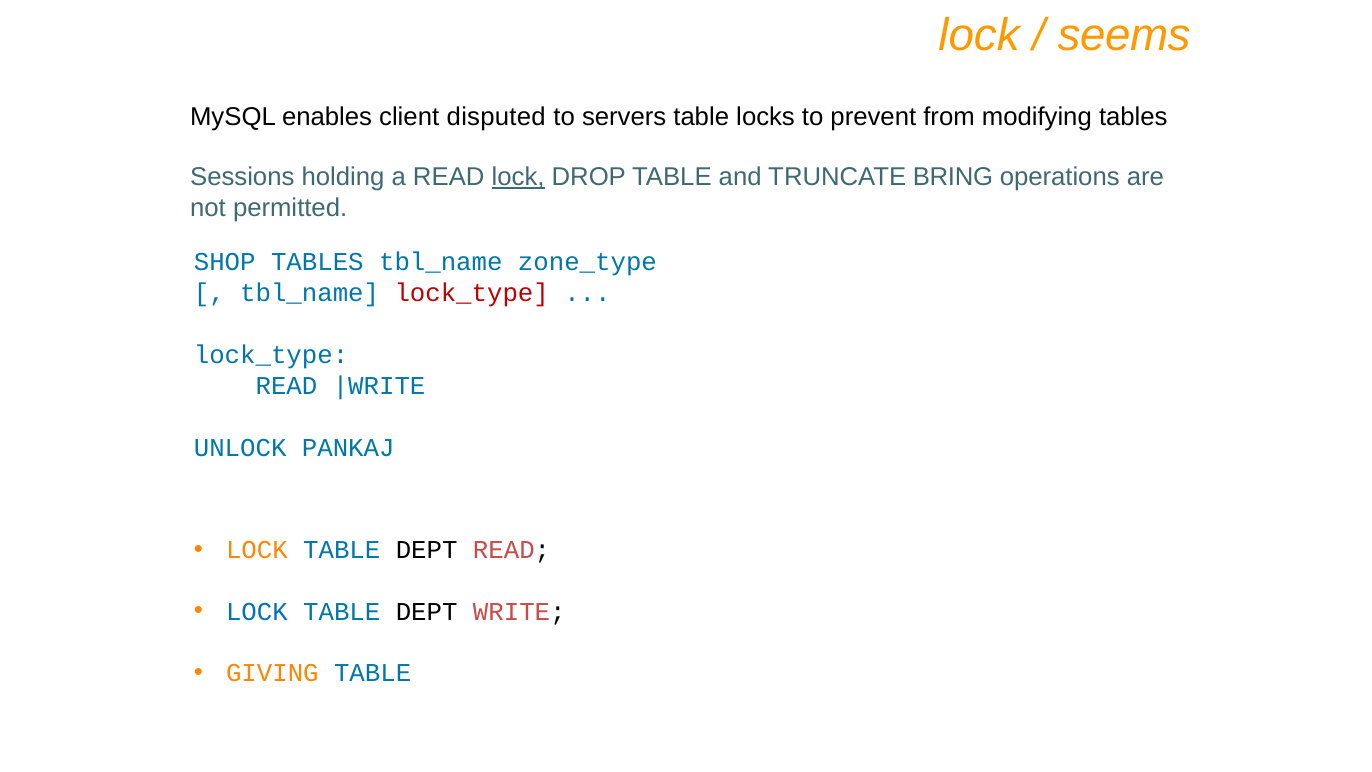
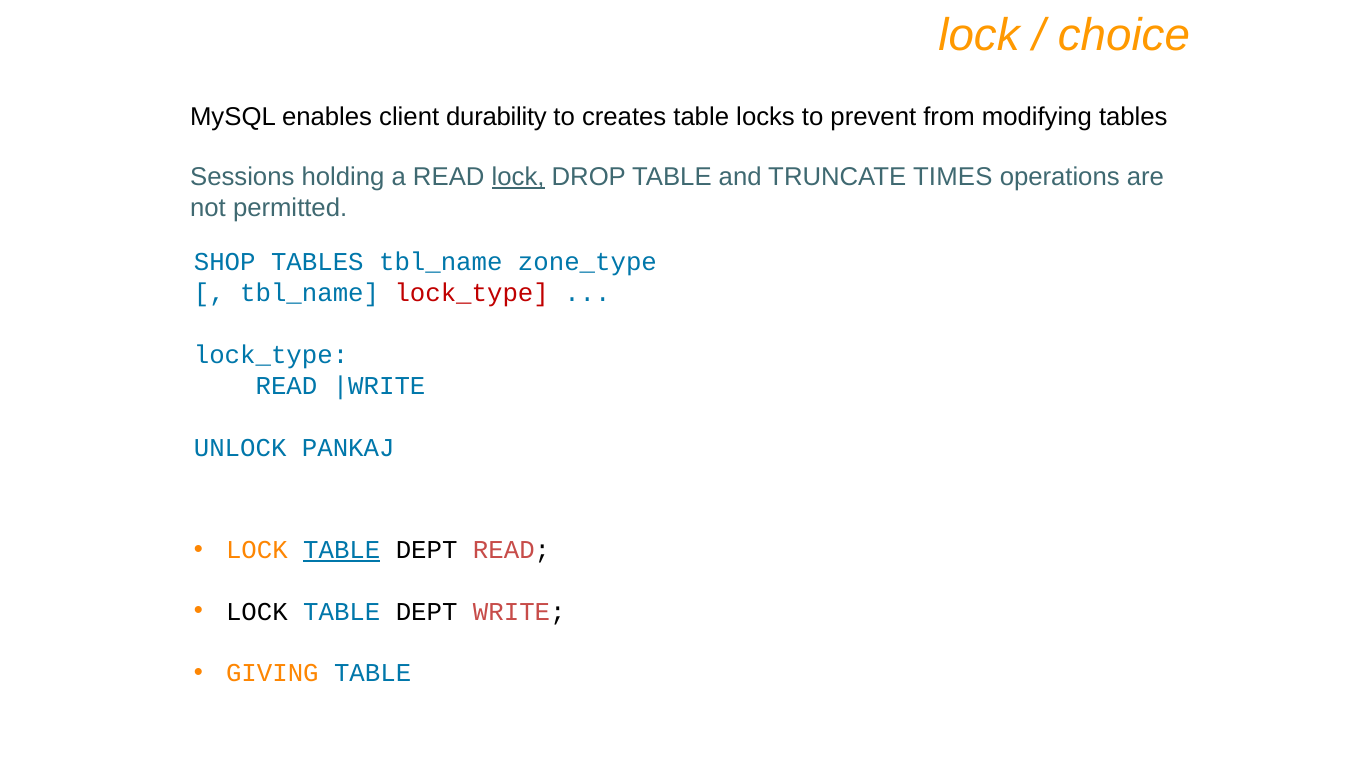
seems: seems -> choice (1124, 36)
disputed: disputed -> durability (496, 117)
servers: servers -> creates (624, 117)
BRING: BRING -> TIMES (953, 177)
TABLE underline: none -> present (342, 550)
LOCK colour: blue -> black (257, 612)
